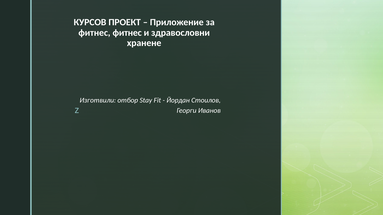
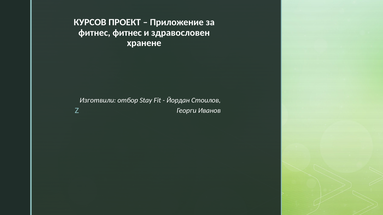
здравословни: здравословни -> здравословен (181, 33)
